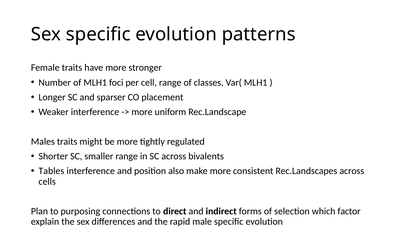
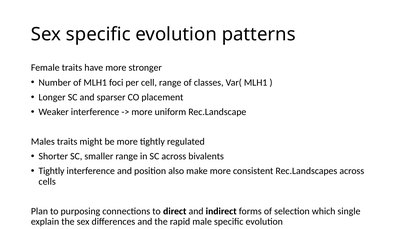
Tables: Tables -> Tightly (51, 171)
factor: factor -> single (349, 211)
